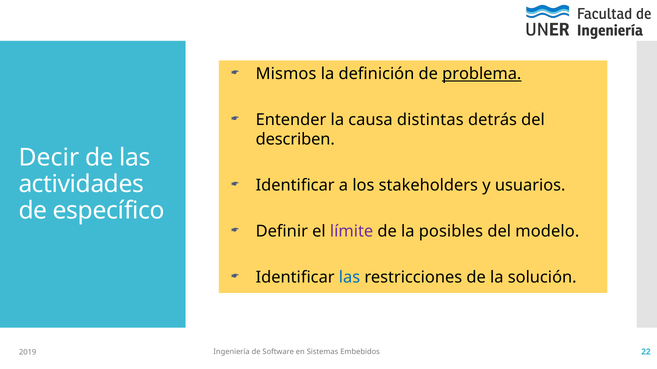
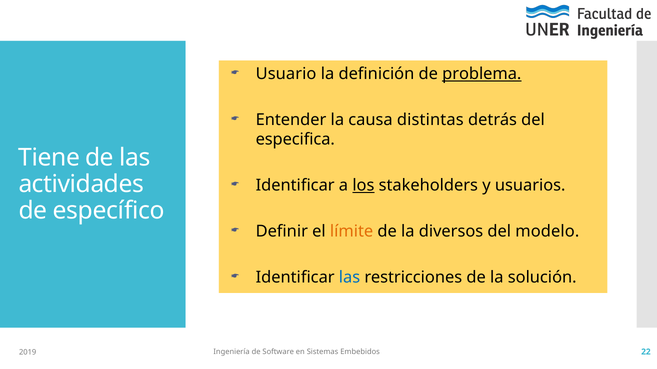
Mismos: Mismos -> Usuario (286, 74)
describen: describen -> especifica (295, 140)
Decir: Decir -> Tiene (49, 158)
los underline: none -> present (363, 186)
límite colour: purple -> orange (352, 232)
posibles: posibles -> diversos (451, 232)
